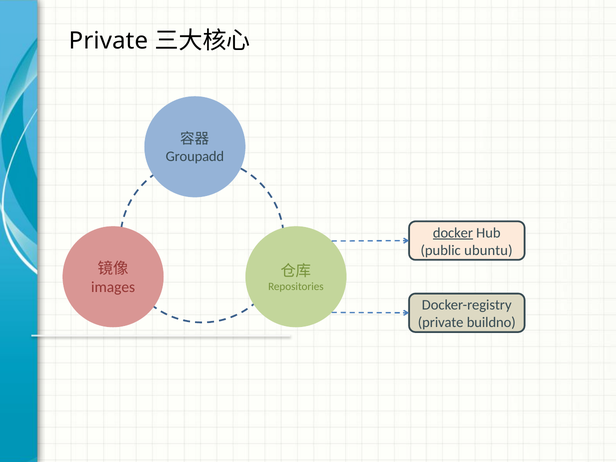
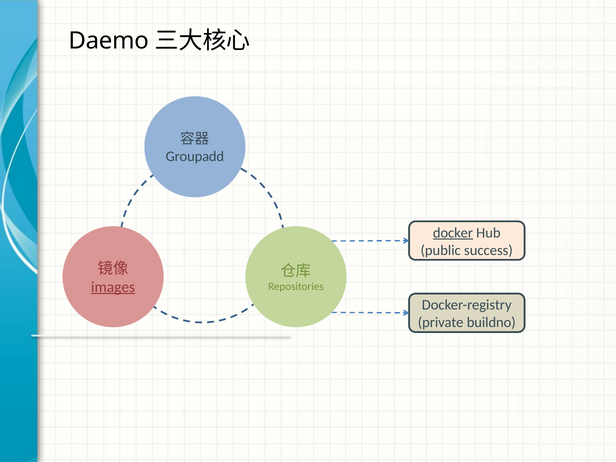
Private: Private -> Daemo (109, 41)
ubuntu: ubuntu -> success (488, 250)
images underline: none -> present (113, 287)
